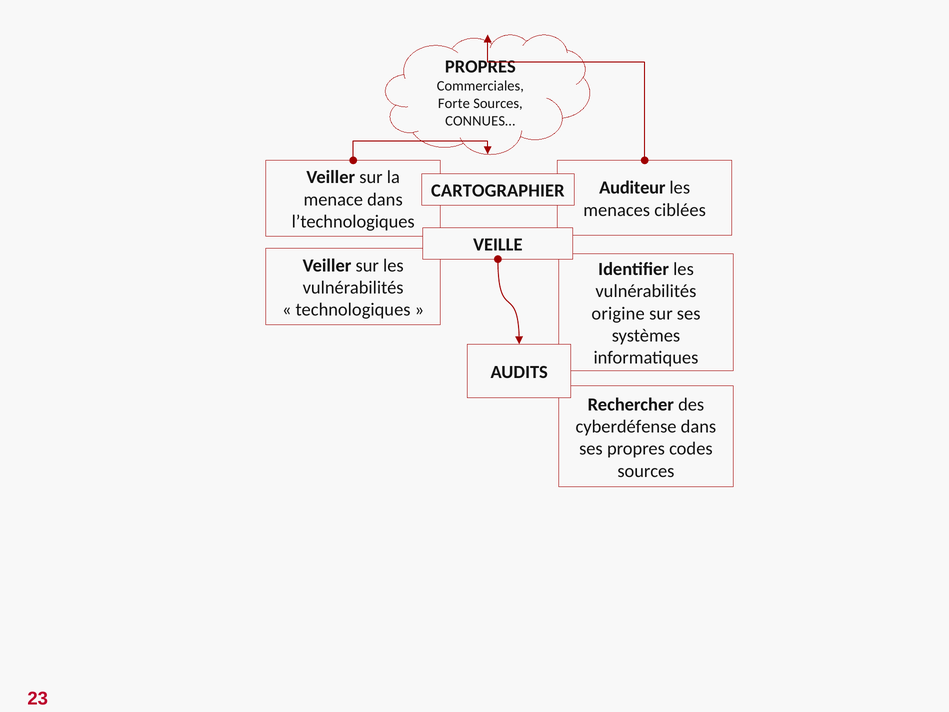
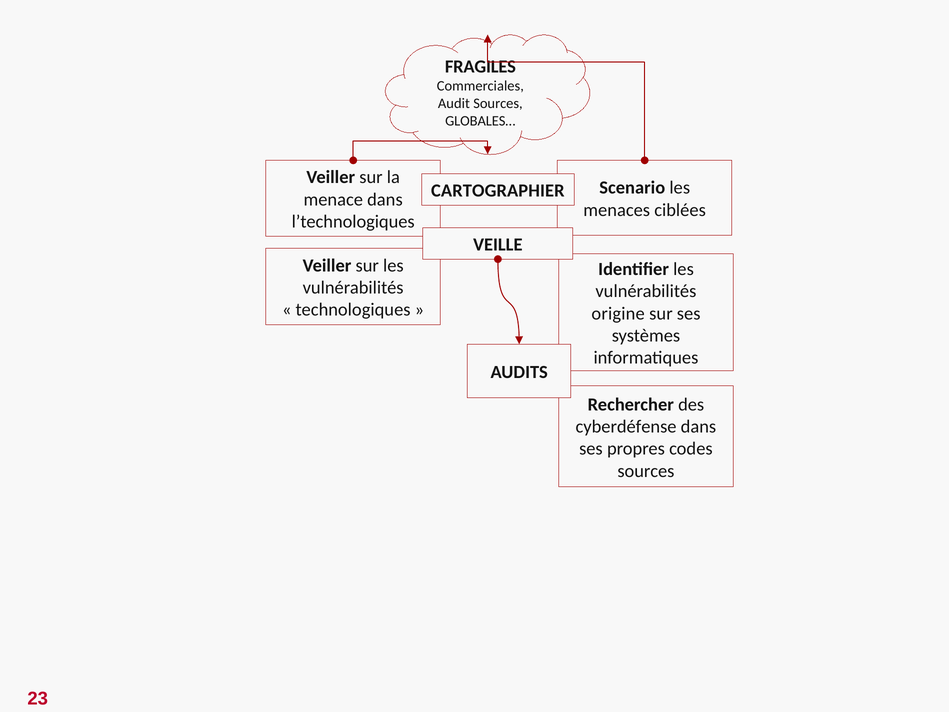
PROPRES: PROPRES -> FRAGILES (480, 67)
Forte: Forte -> Audit (454, 104)
CONNUES…: CONNUES… -> GLOBALES… (480, 121)
Auditeur: Auditeur -> Scenario (632, 188)
